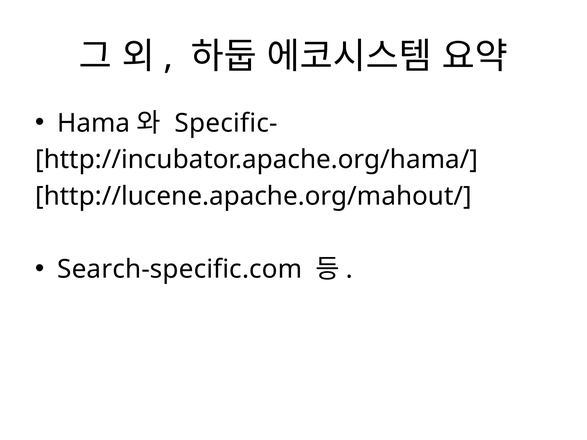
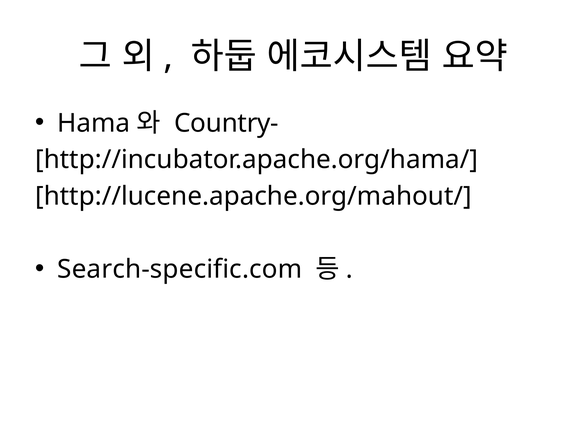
Specific-: Specific- -> Country- (226, 123)
